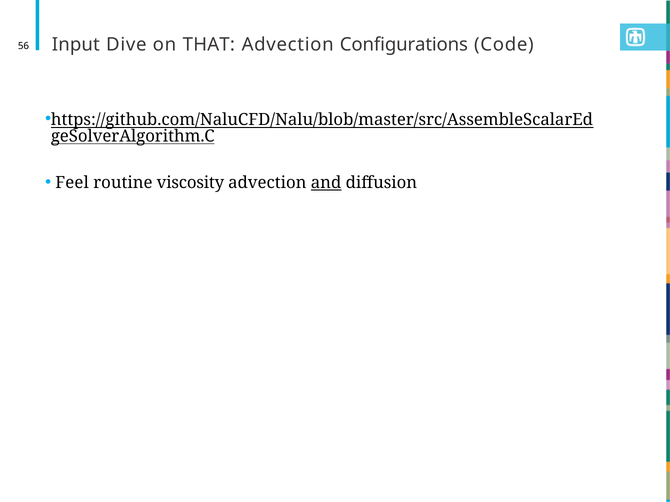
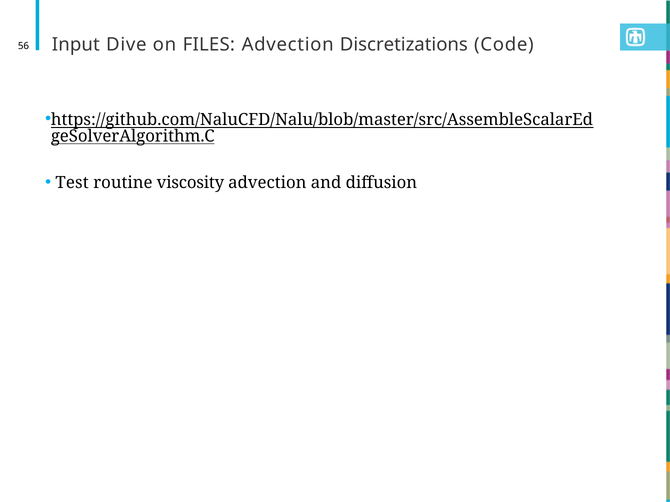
THAT: THAT -> FILES (209, 45)
Configurations: Configurations -> Discretizations (404, 45)
Feel: Feel -> Test (72, 183)
and underline: present -> none (326, 183)
